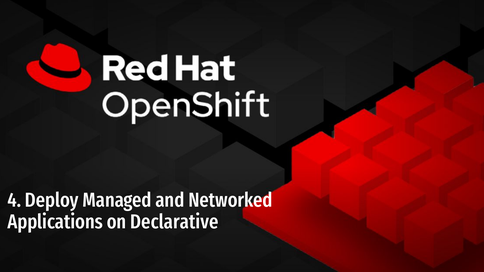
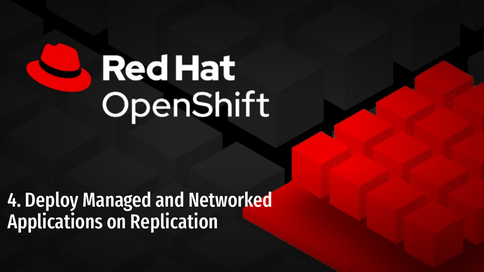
Declarative: Declarative -> Replication (174, 222)
